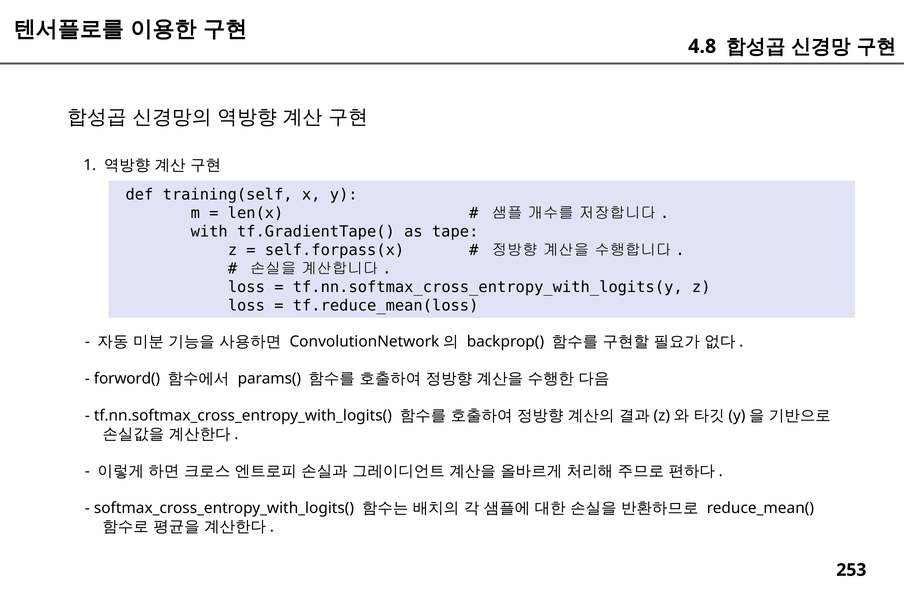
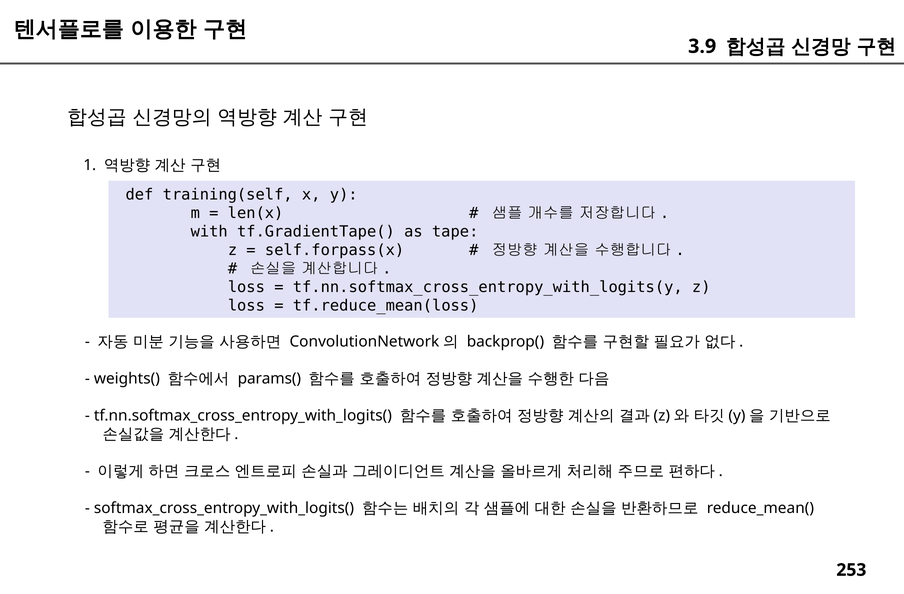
4.8: 4.8 -> 3.9 (702, 46)
forword(: forword( -> weights( (127, 378)
